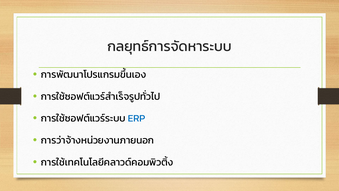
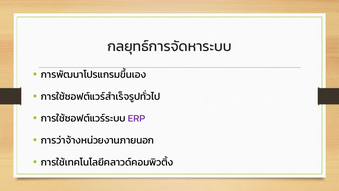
ERP colour: blue -> purple (136, 118)
